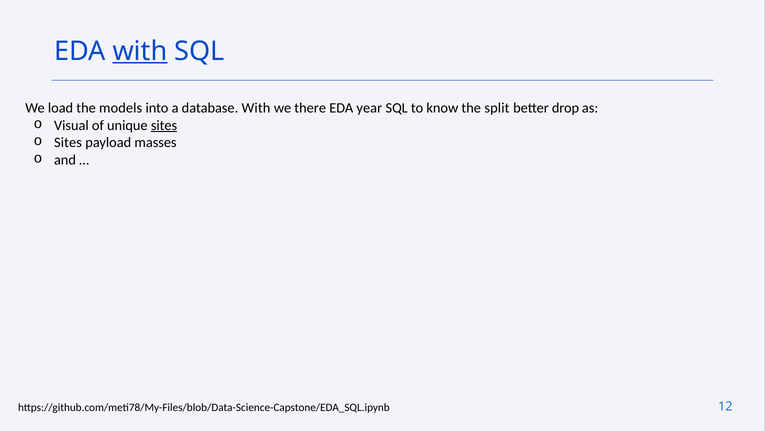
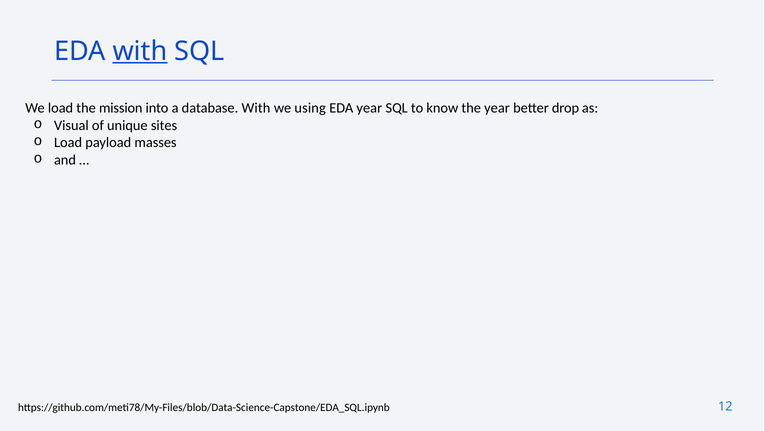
models: models -> mission (121, 108)
there: there -> using (310, 108)
the split: split -> year (497, 108)
sites underline: present -> none (164, 125)
Sites: Sites -> Load (68, 142)
